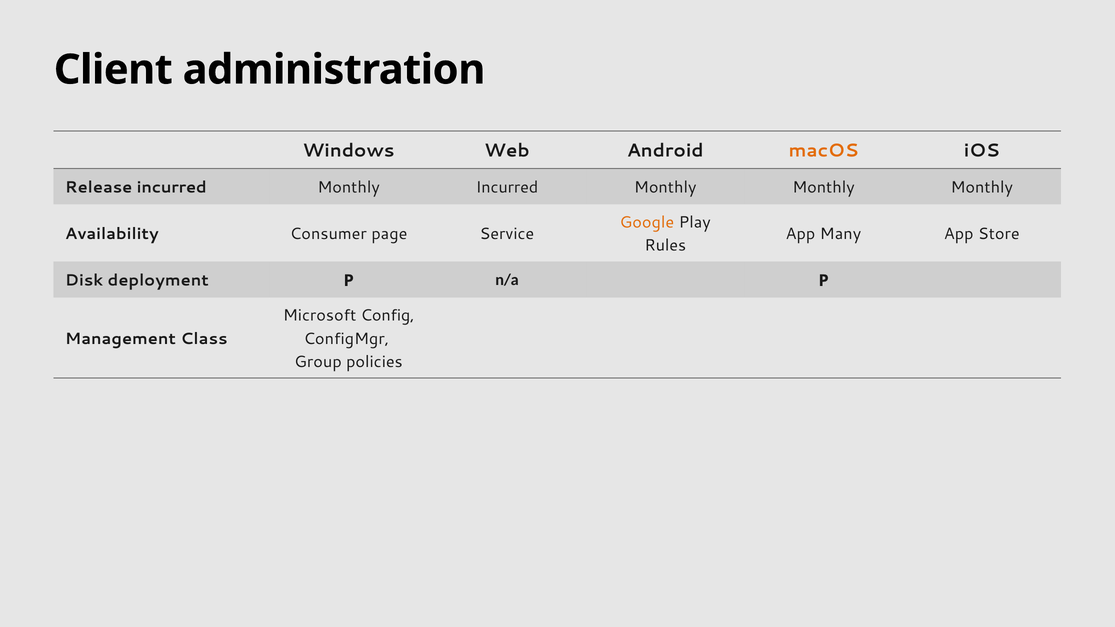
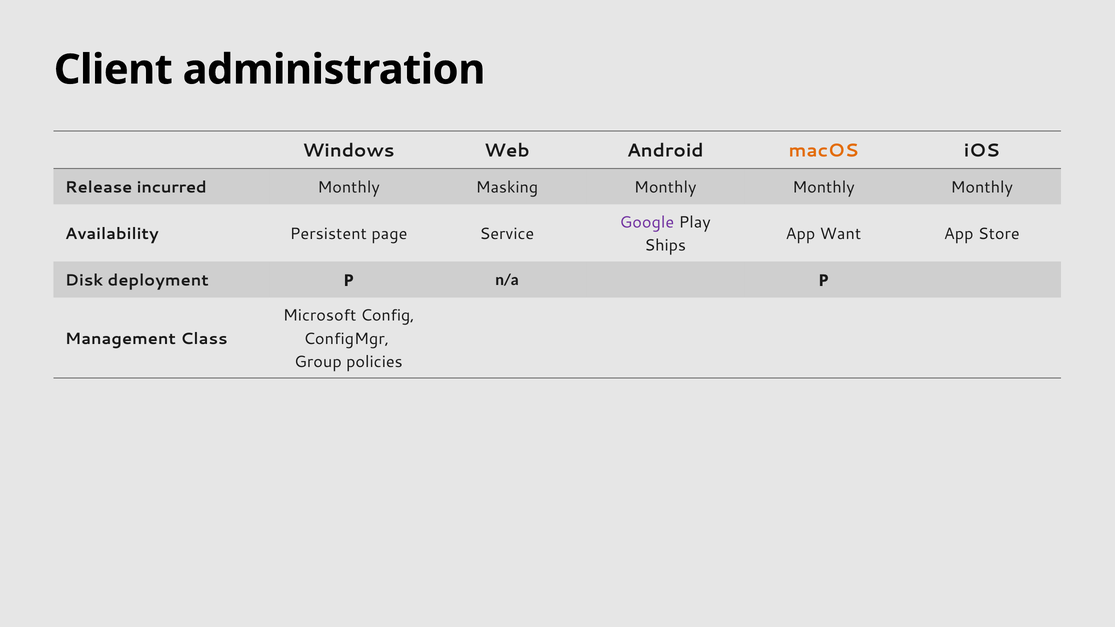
Monthly Incurred: Incurred -> Masking (507, 187)
Google colour: orange -> purple (647, 222)
Consumer: Consumer -> Persistent (328, 234)
Many: Many -> Want (840, 234)
Rules: Rules -> Ships (665, 246)
